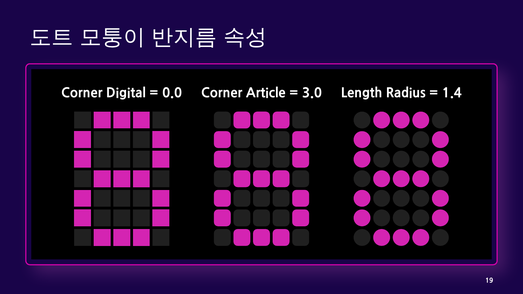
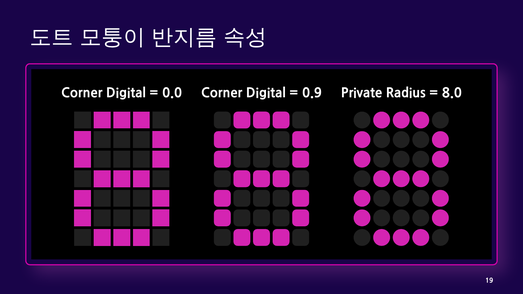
Article: Article -> Digital (266, 93)
3.0: 3.0 -> 0.9 (312, 93)
Length: Length -> Private (362, 93)
1.4: 1.4 -> 8.0 (452, 93)
